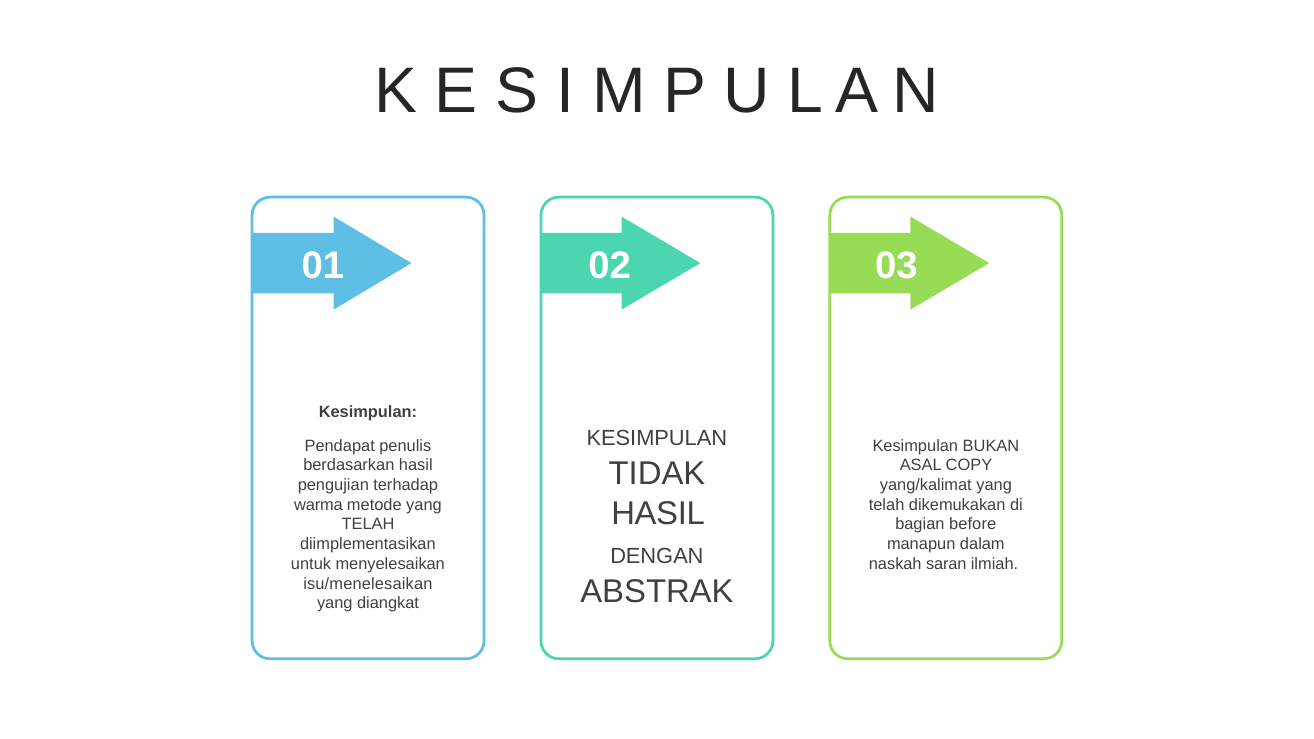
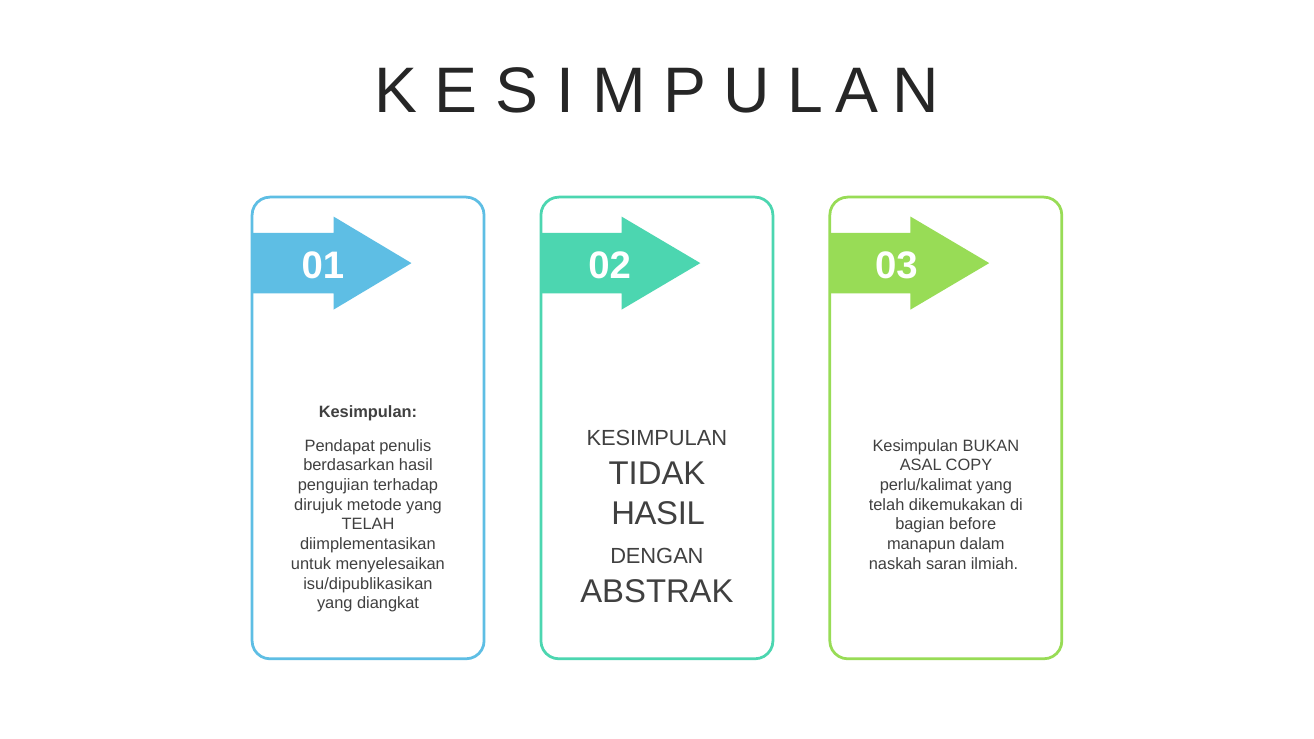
yang/kalimat: yang/kalimat -> perlu/kalimat (926, 485)
warma: warma -> dirujuk (318, 505)
isu/menelesaikan: isu/menelesaikan -> isu/dipublikasikan (368, 584)
